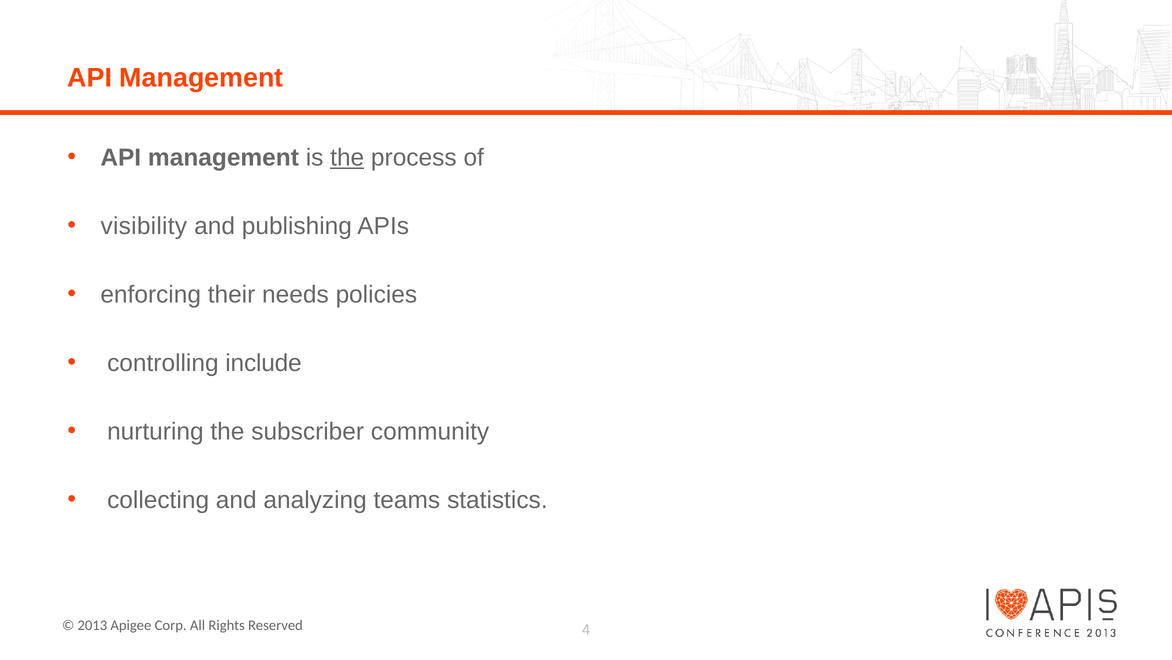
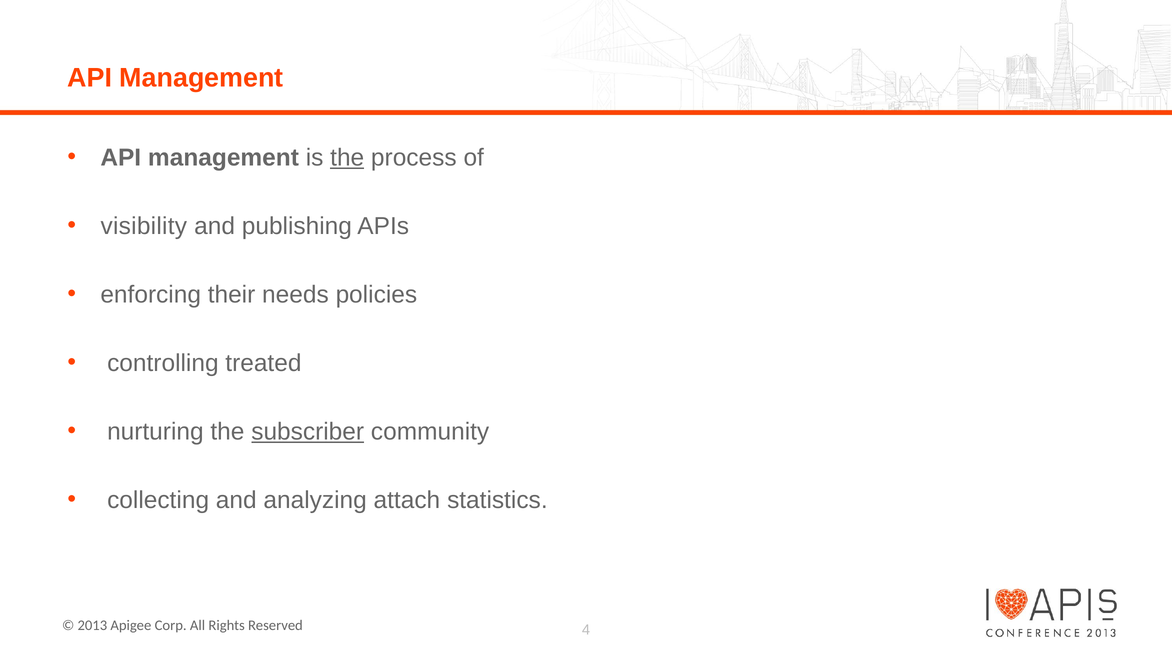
include: include -> treated (263, 363)
subscriber underline: none -> present (308, 432)
teams: teams -> attach (407, 500)
